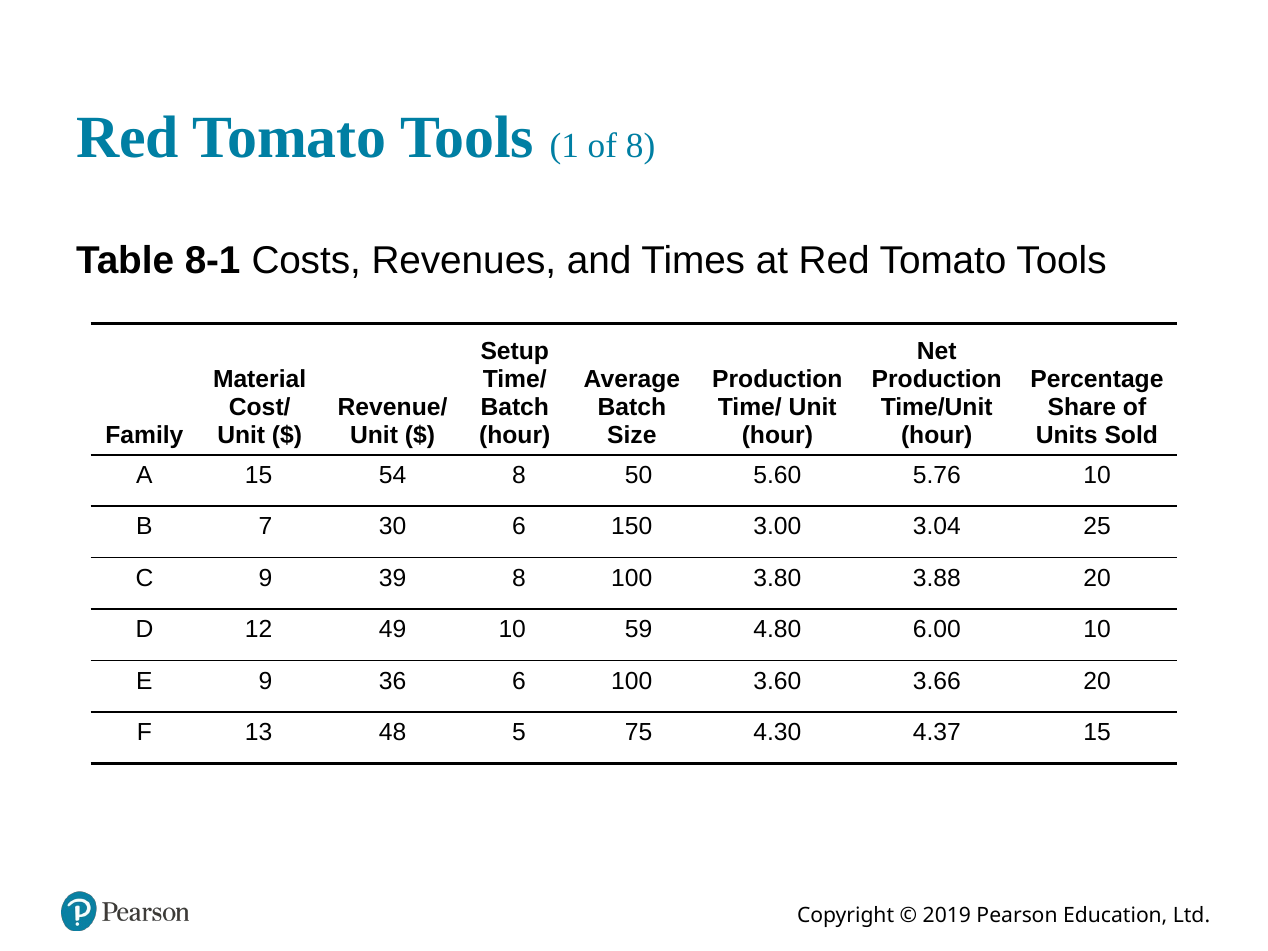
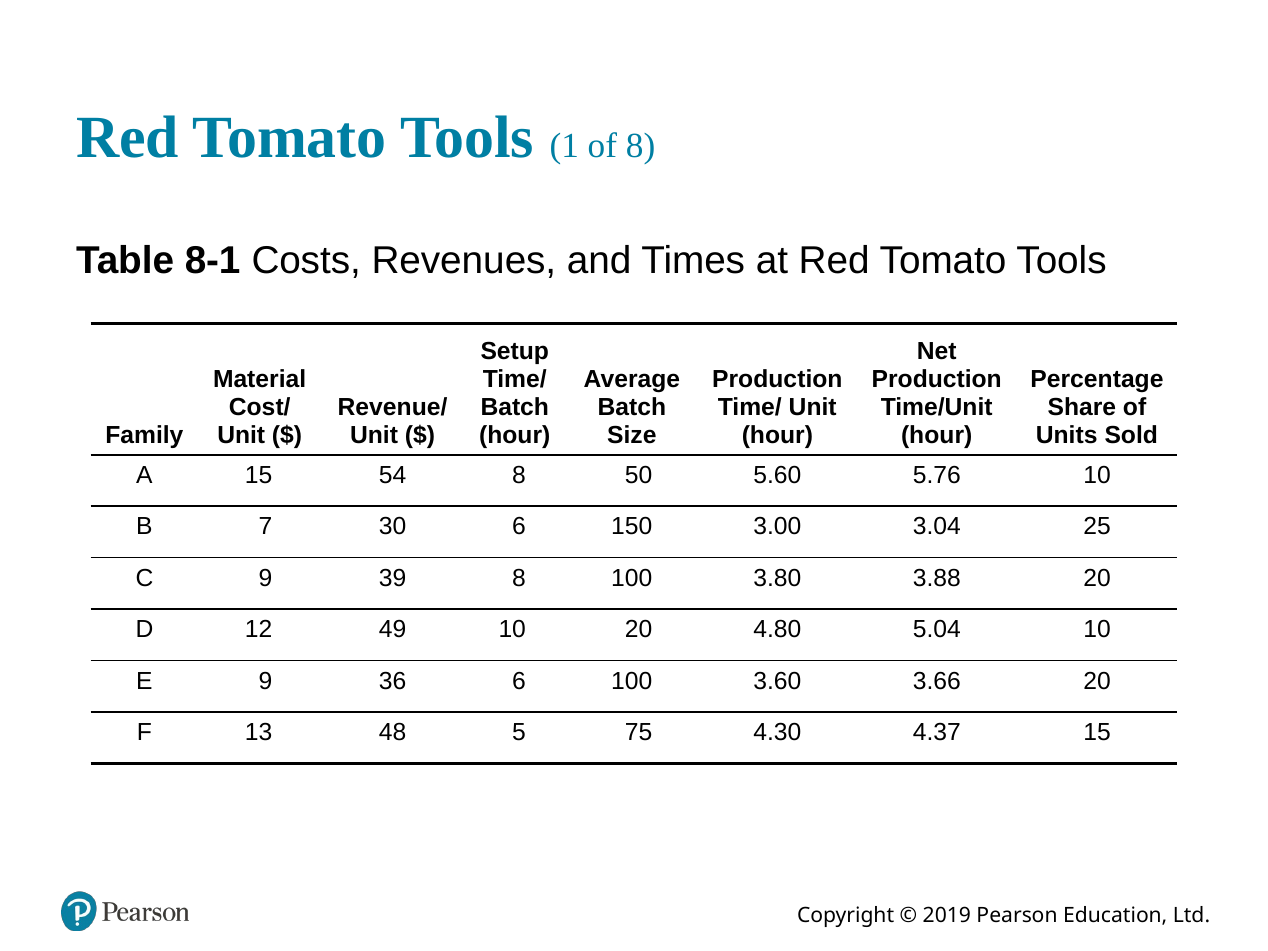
10 59: 59 -> 20 (639, 630)
6.00: 6.00 -> 5.04 (937, 630)
